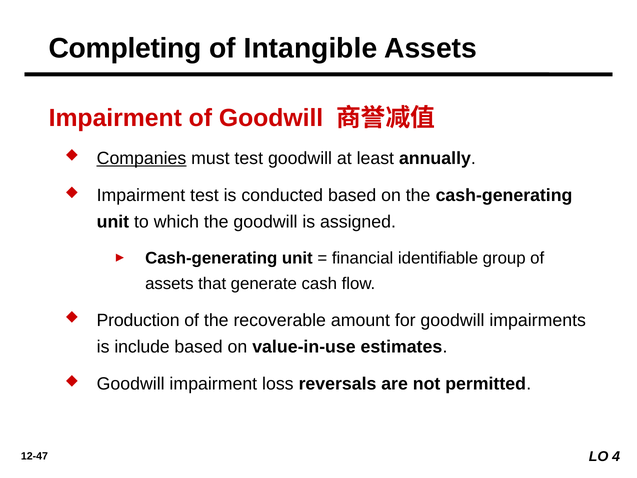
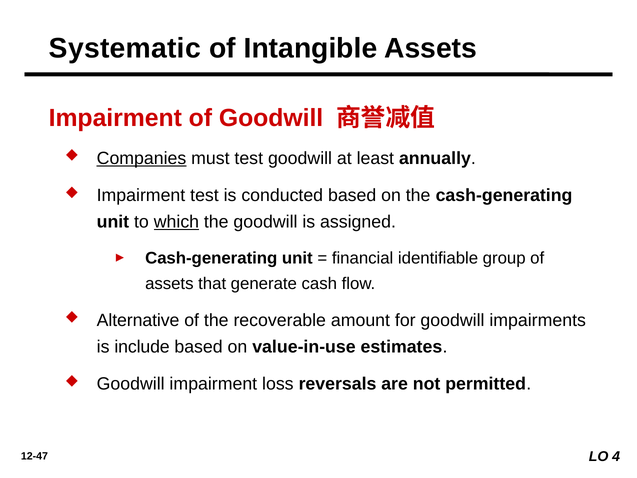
Completing: Completing -> Systematic (125, 49)
which underline: none -> present (176, 222)
Production: Production -> Alternative (138, 320)
